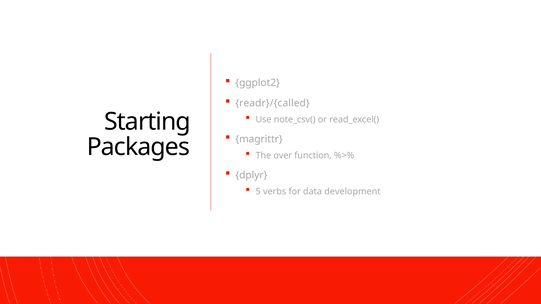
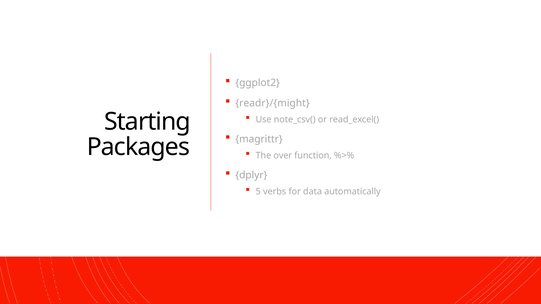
readr}/{called: readr}/{called -> readr}/{might (273, 103)
development: development -> automatically (352, 192)
